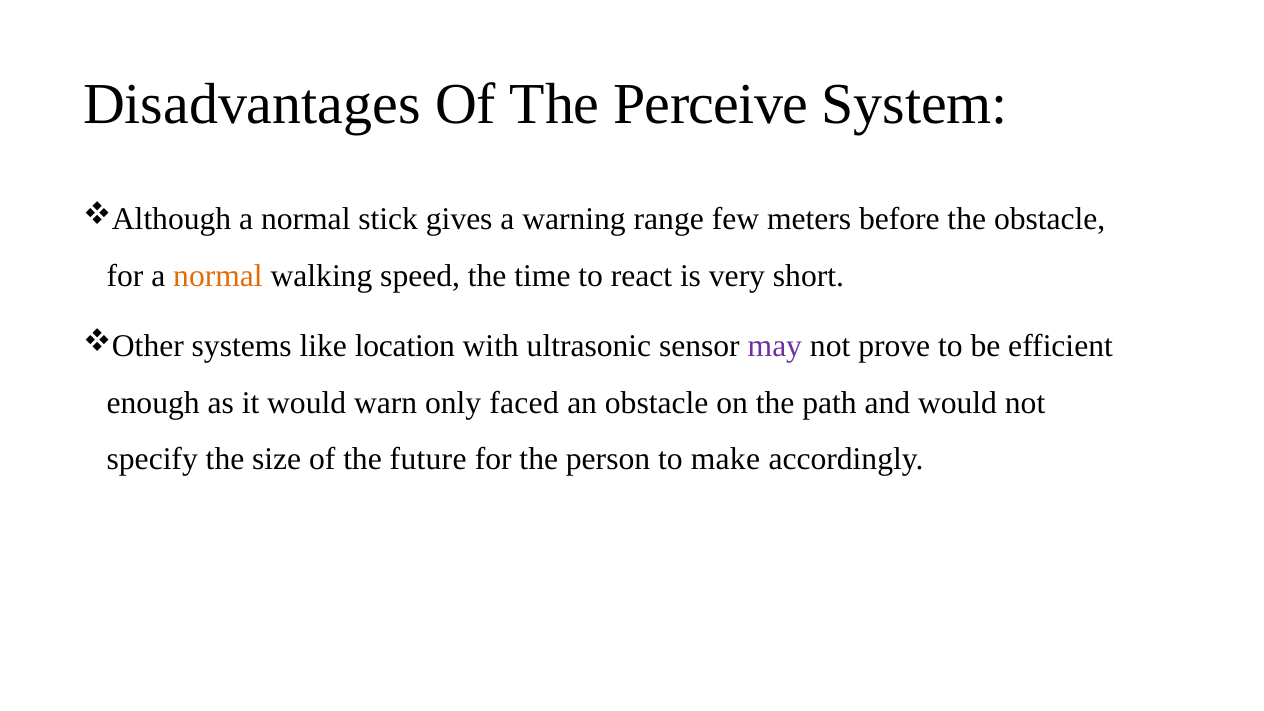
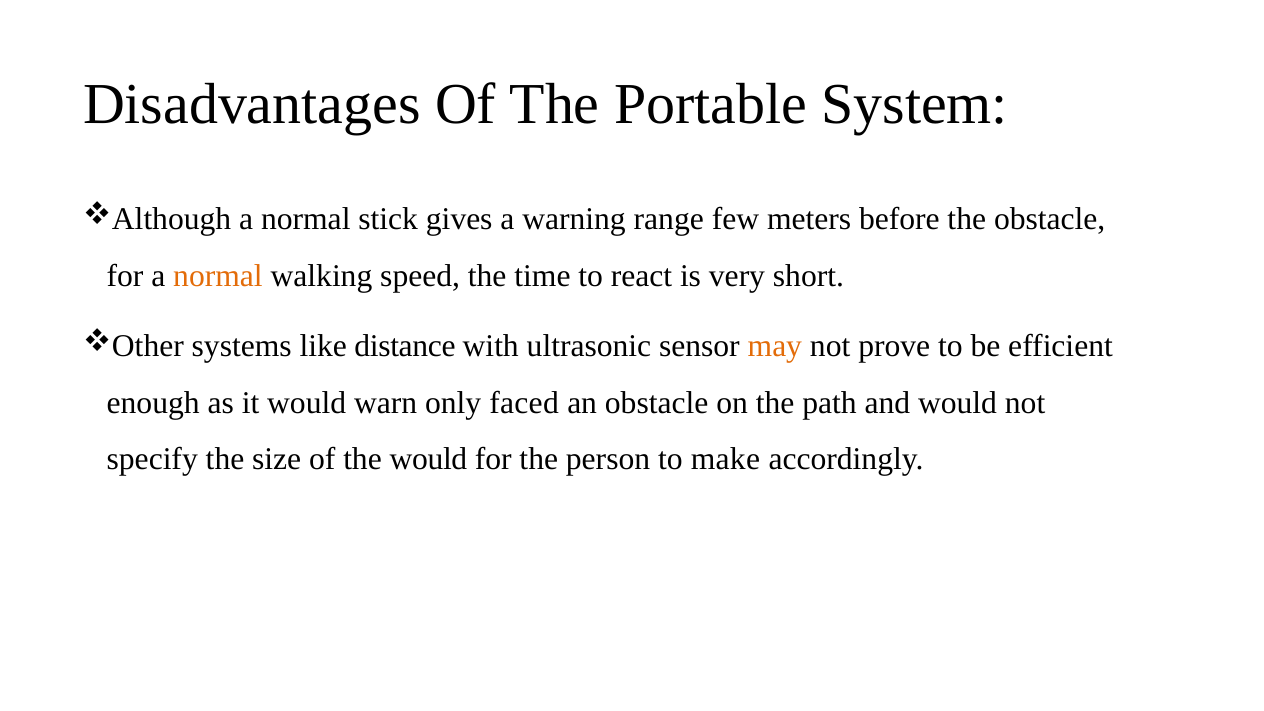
Perceive: Perceive -> Portable (711, 105)
location: location -> distance (405, 346)
may colour: purple -> orange (775, 346)
the future: future -> would (428, 460)
